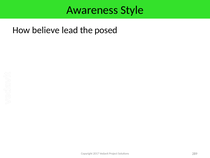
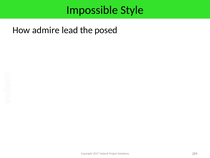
Awareness: Awareness -> Impossible (92, 10)
believe: believe -> admire (46, 30)
